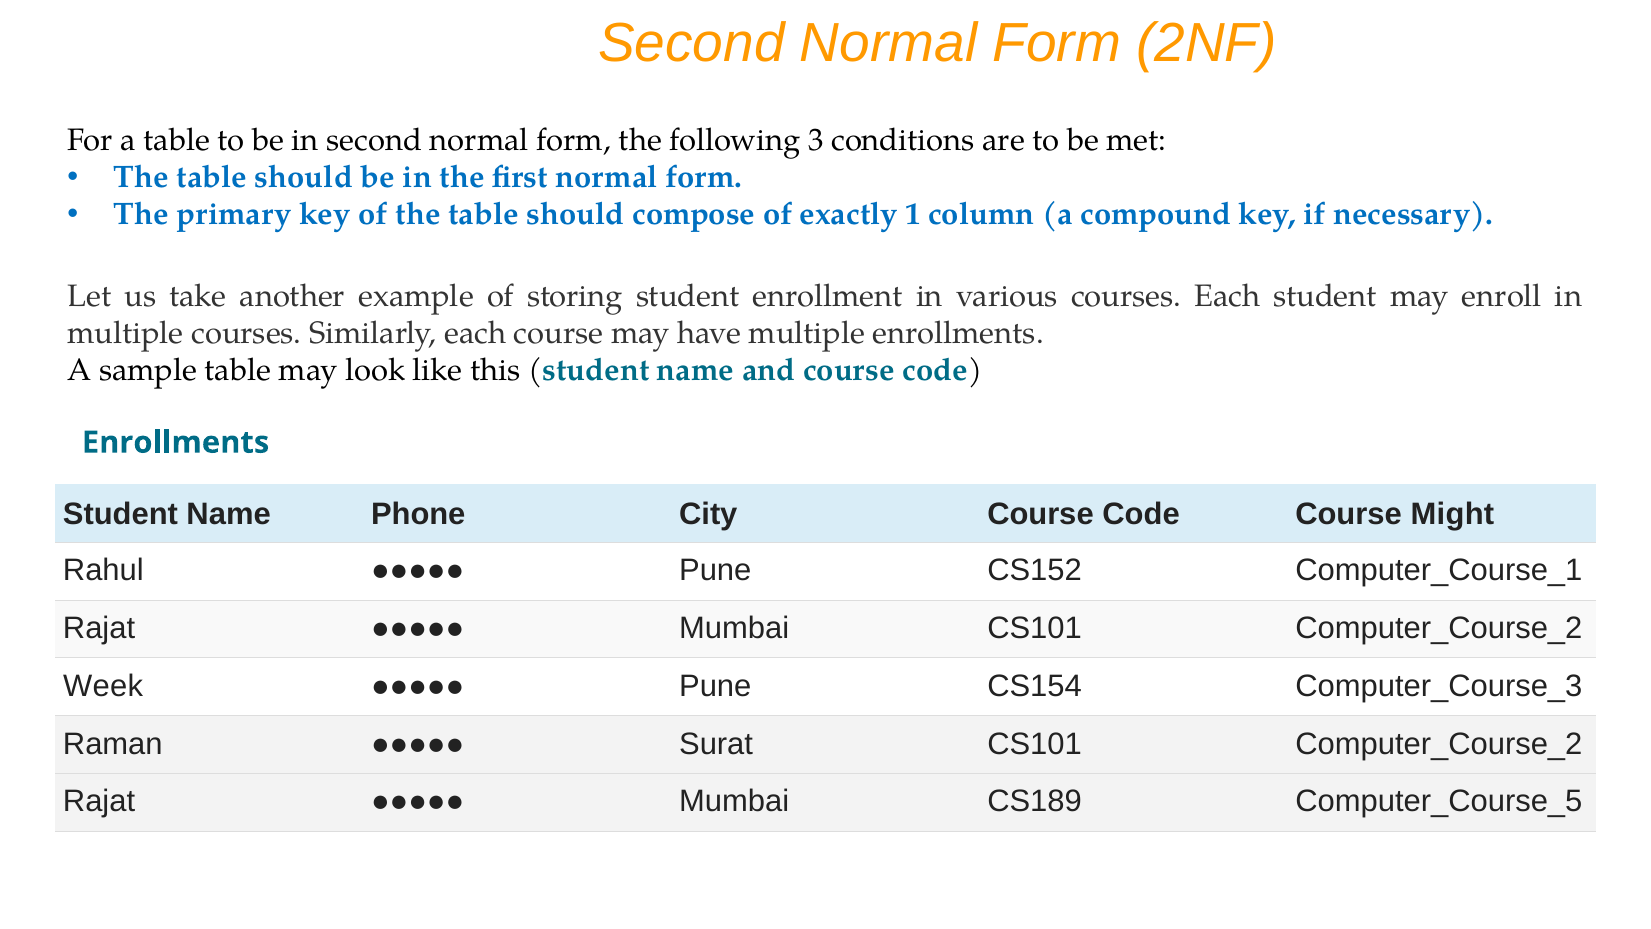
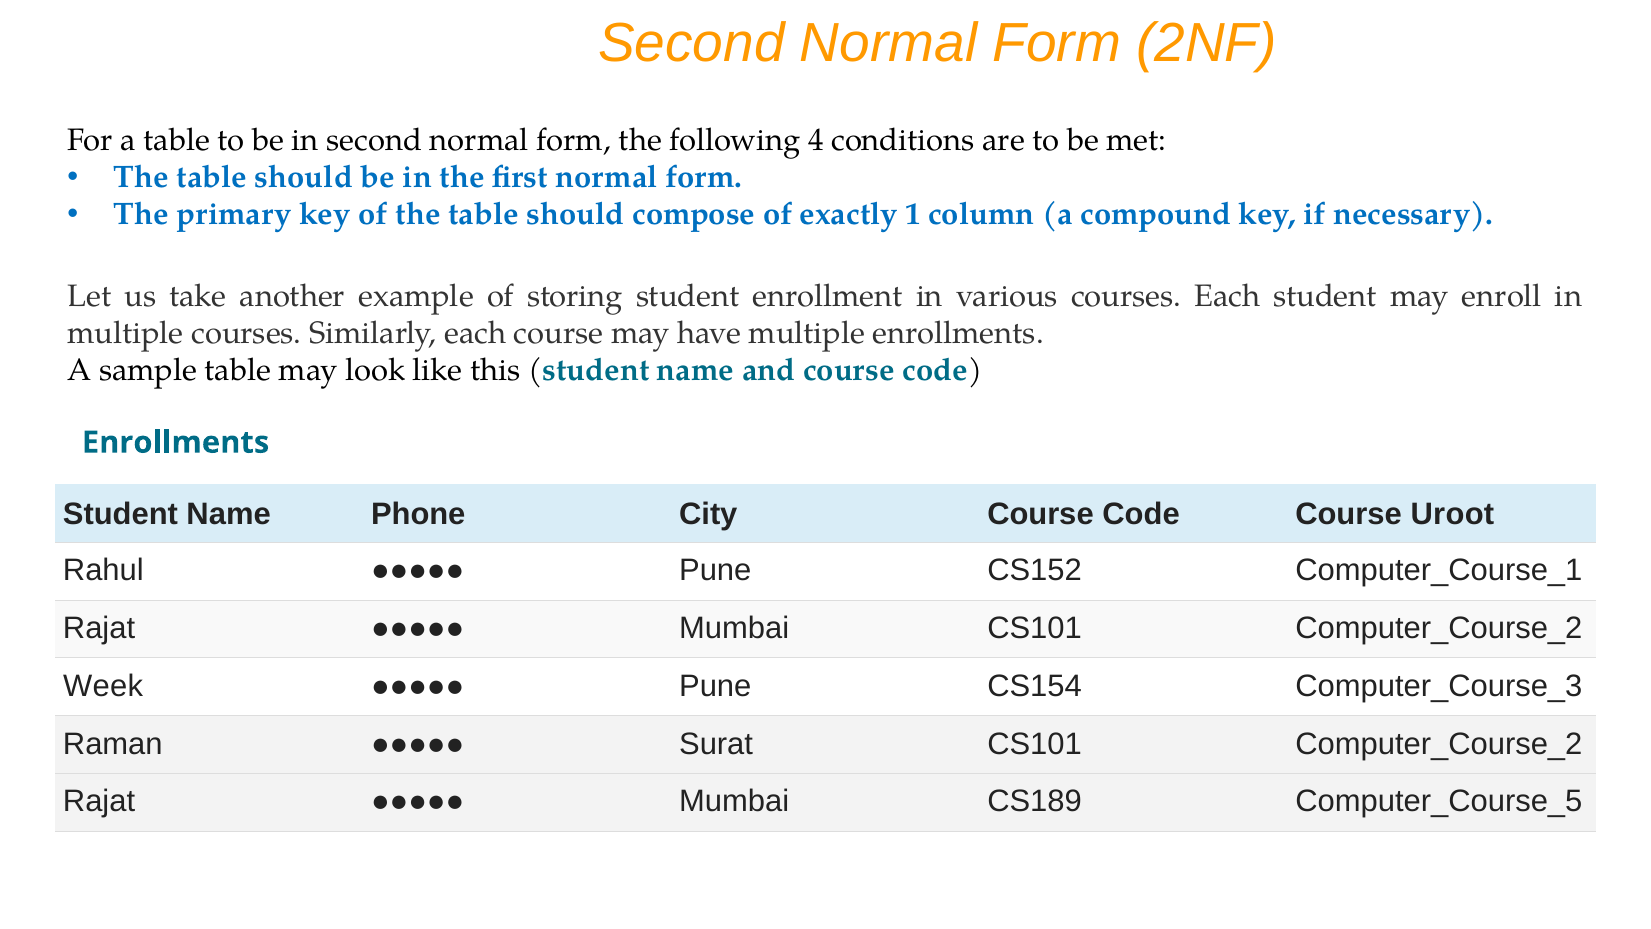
3: 3 -> 4 (816, 140)
Might: Might -> Uroot (1452, 514)
